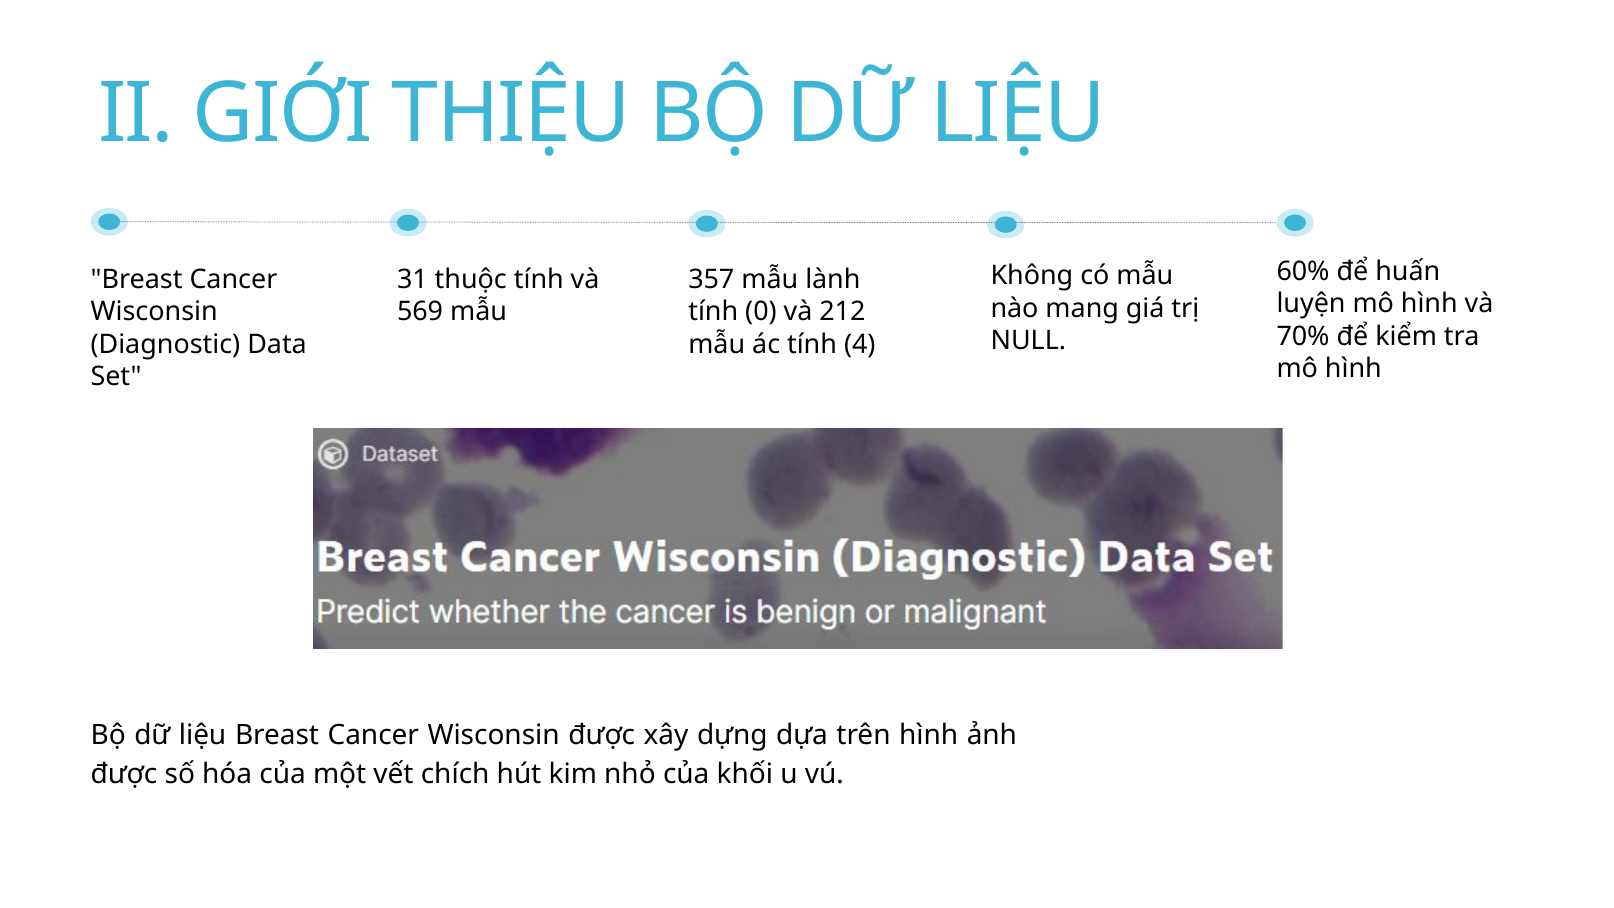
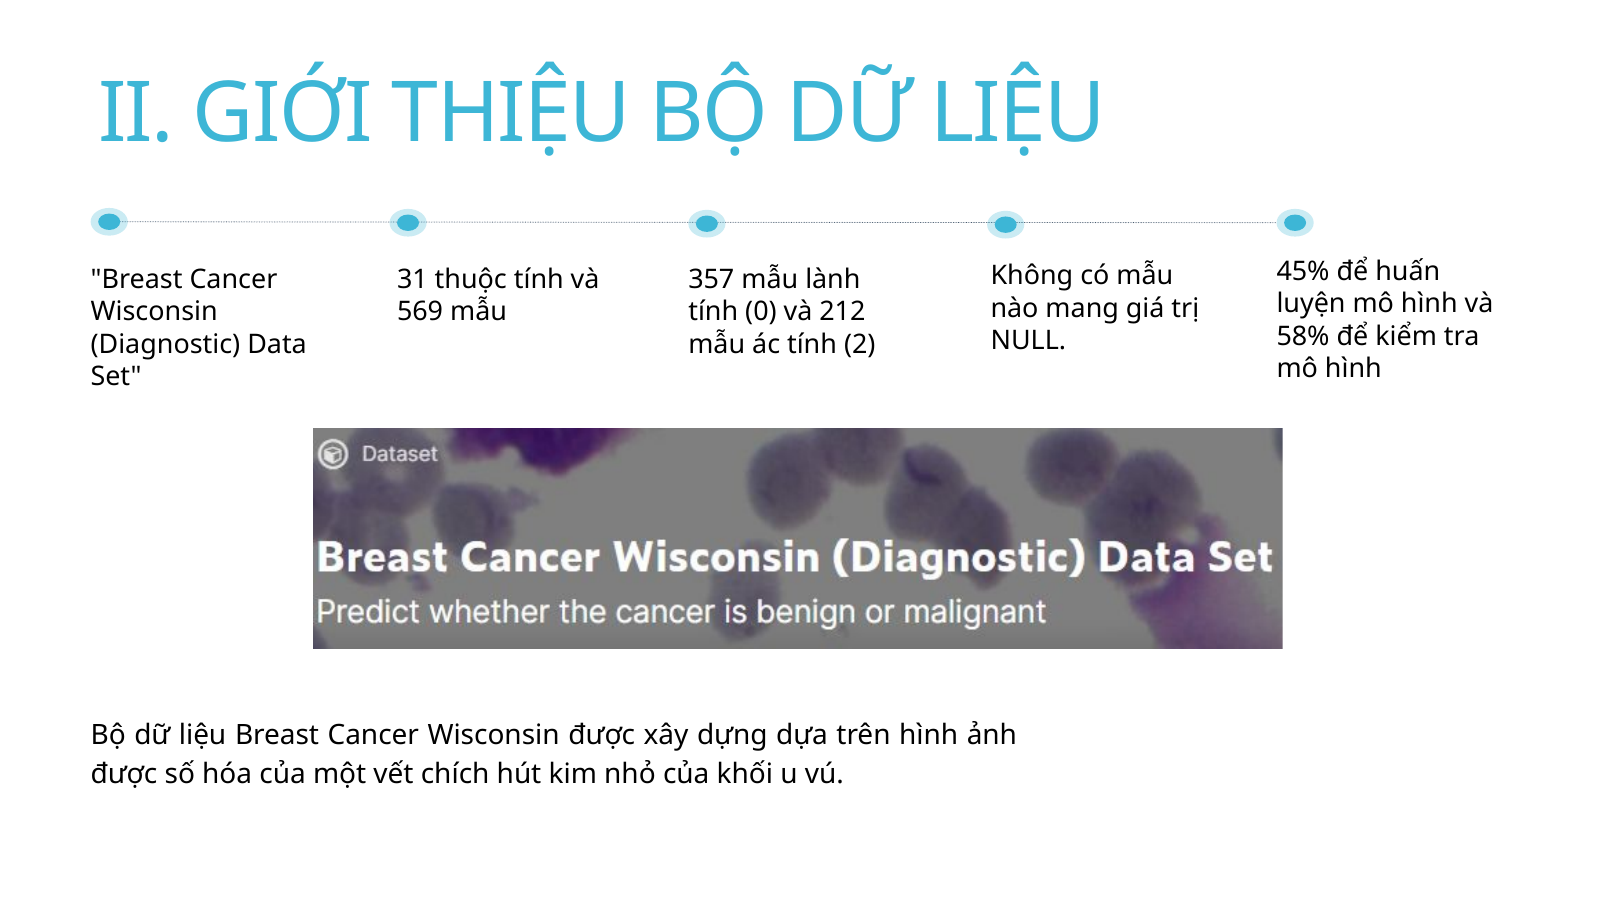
60%: 60% -> 45% (1303, 272)
70%: 70% -> 58% (1303, 336)
4: 4 -> 2 (860, 344)
